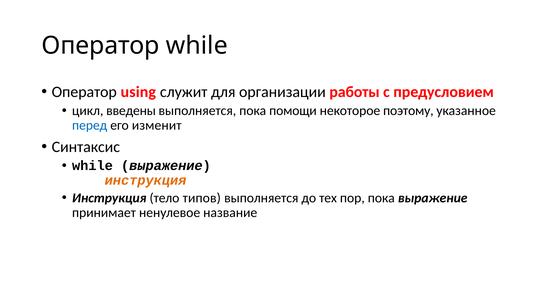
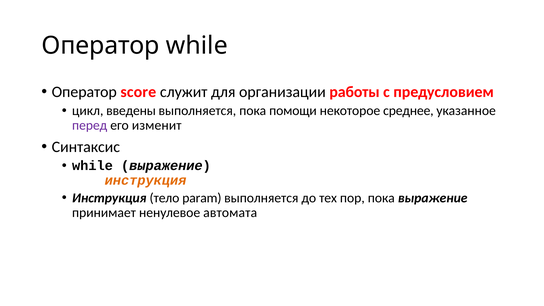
using: using -> score (138, 92)
поэтому: поэтому -> среднее (408, 111)
перед colour: blue -> purple (90, 125)
типов: типов -> param (202, 198)
название: название -> автомата (230, 213)
